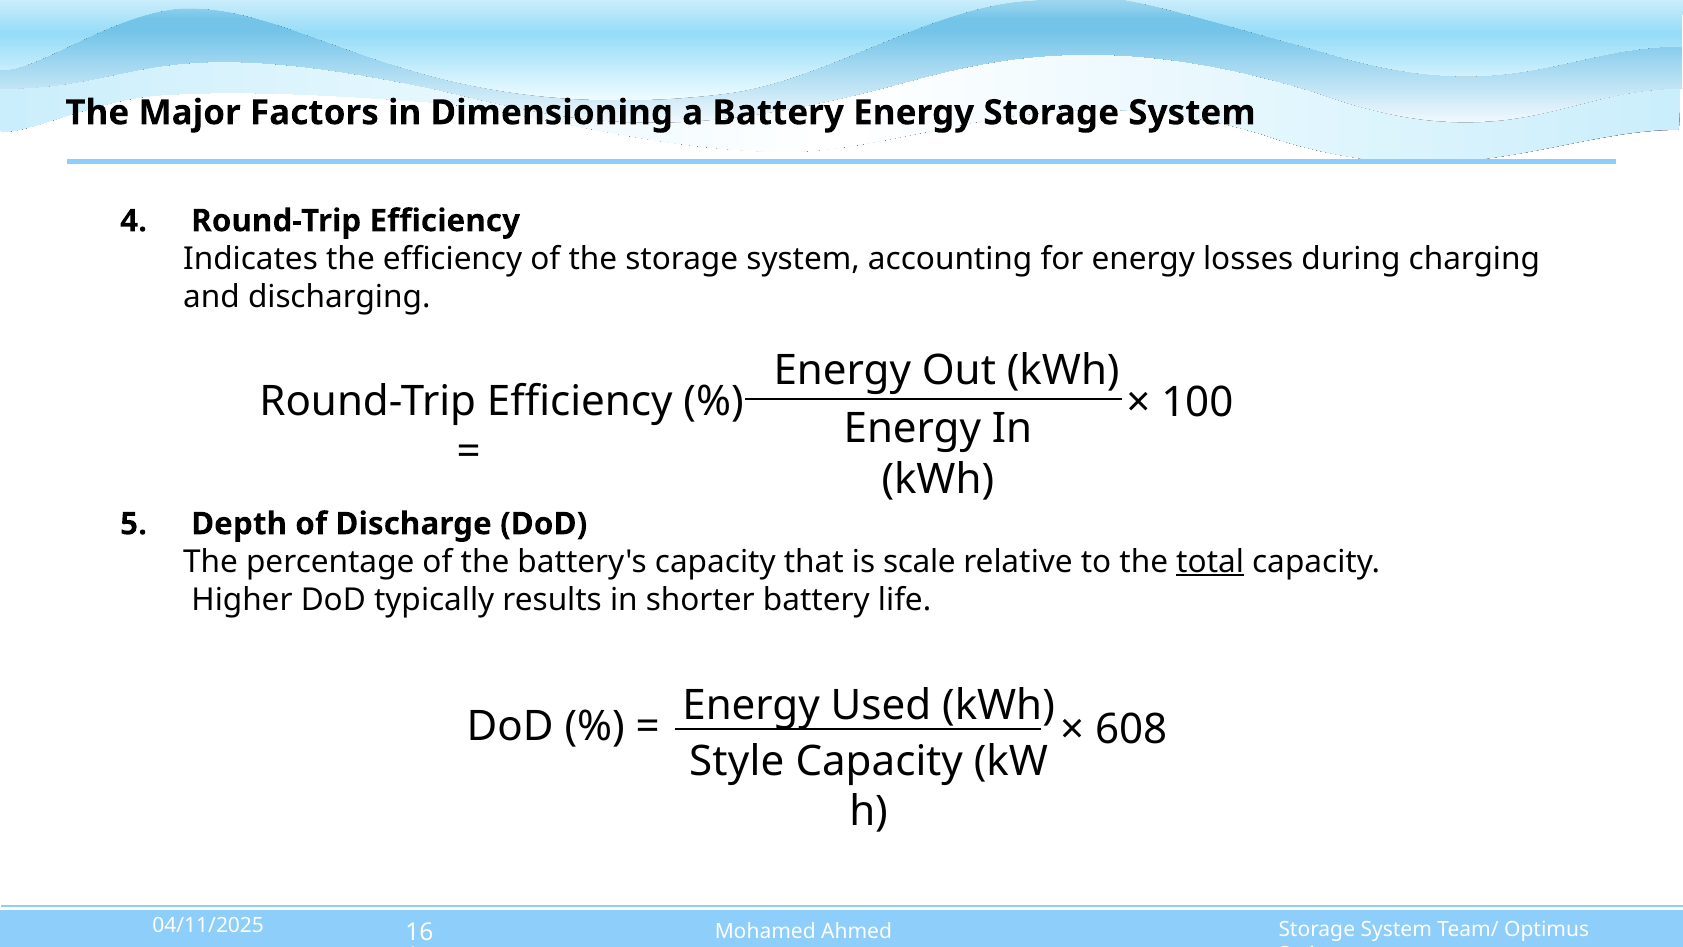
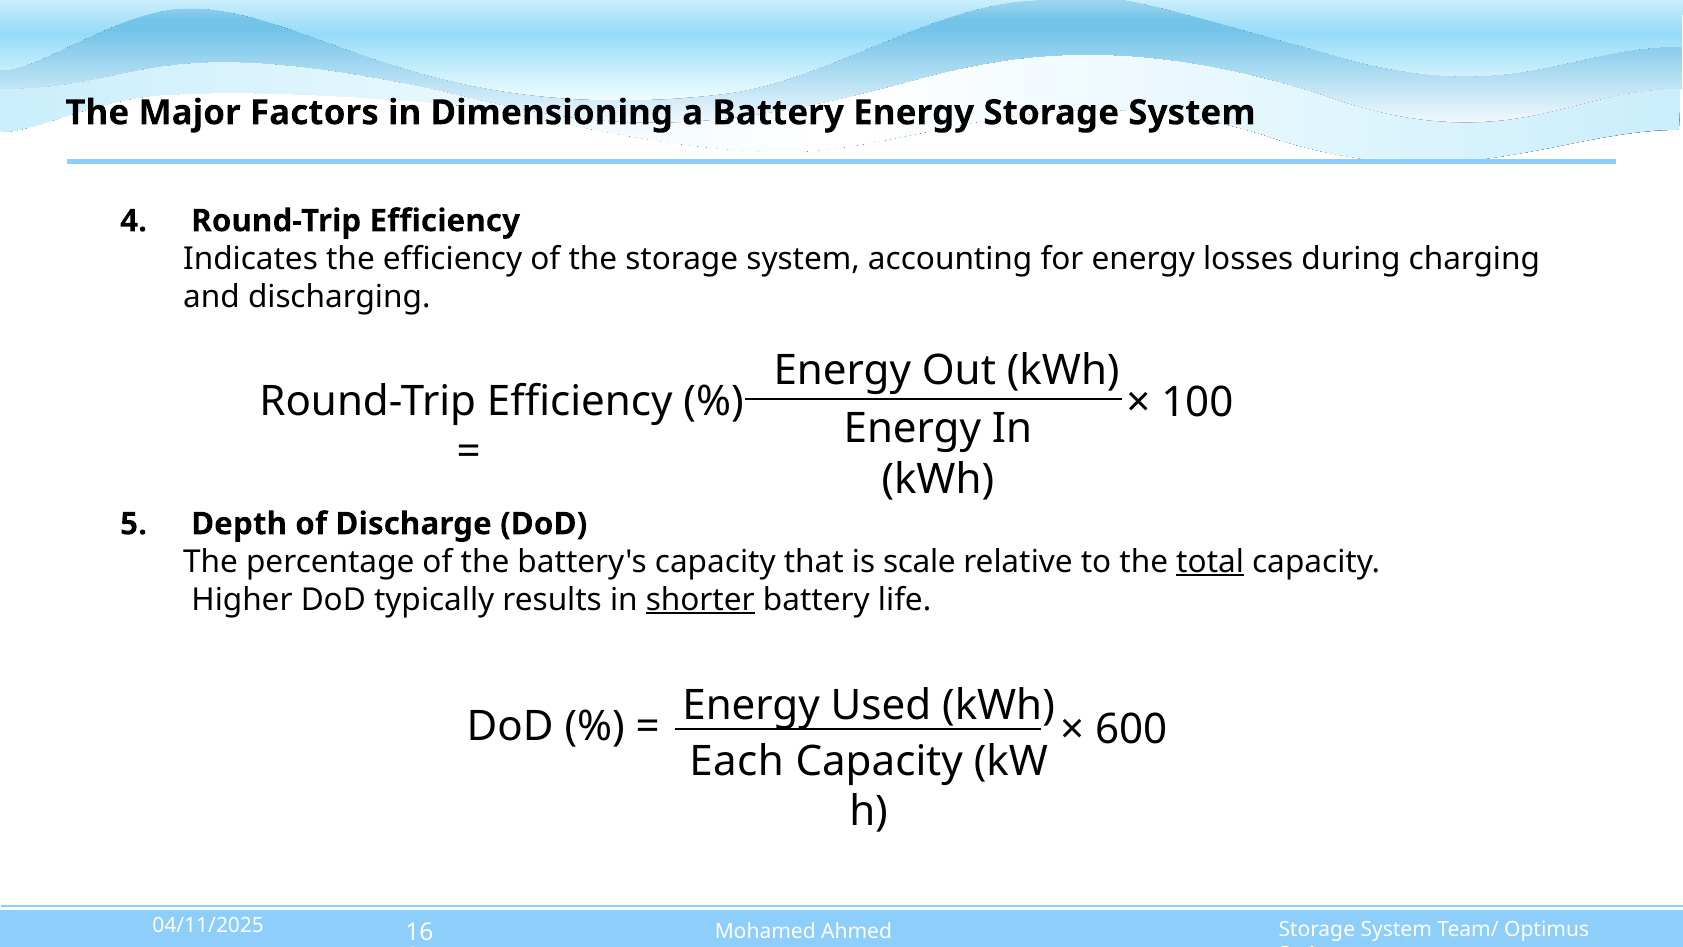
shorter underline: none -> present (700, 599)
608: 608 -> 600 (1131, 729)
Style: Style -> Each (737, 761)
